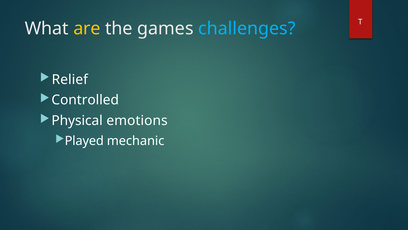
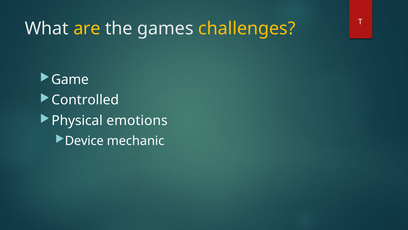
challenges colour: light blue -> yellow (247, 29)
Relief: Relief -> Game (70, 79)
Played: Played -> Device (84, 141)
